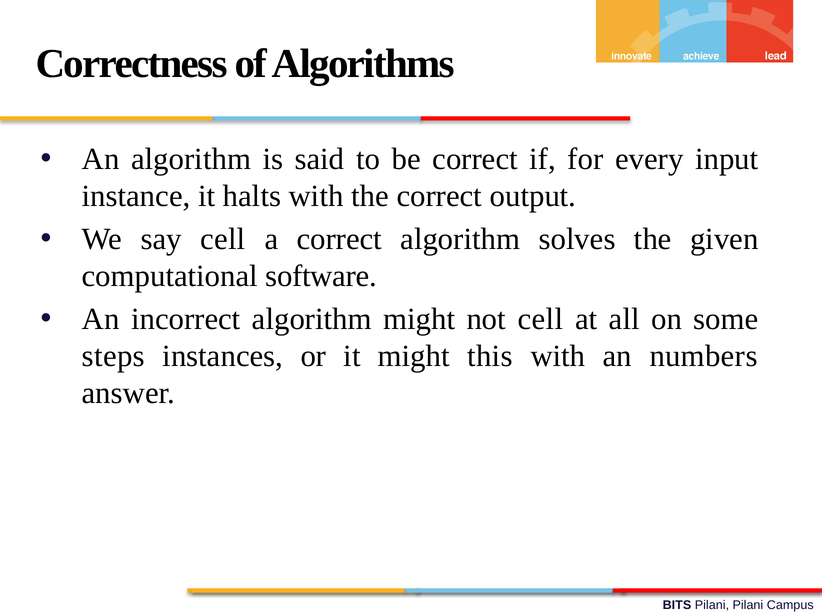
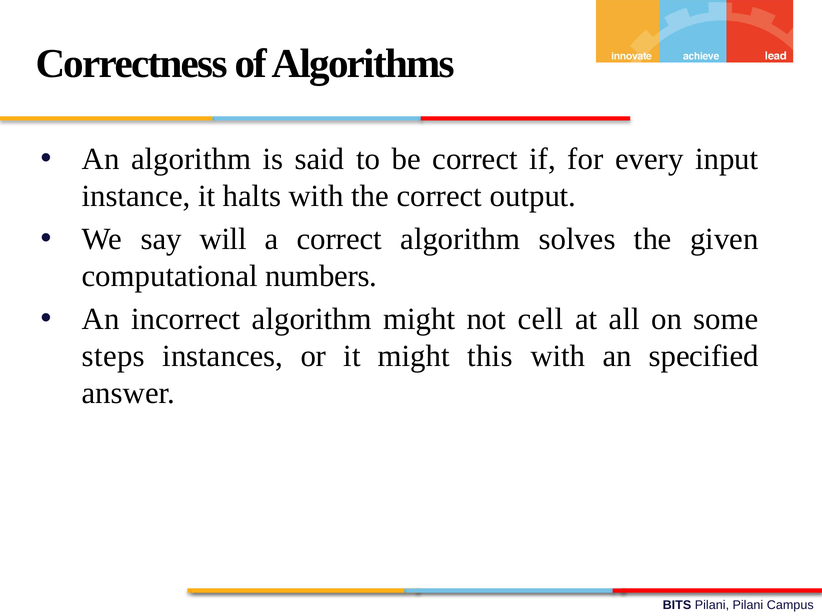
say cell: cell -> will (223, 239)
software: software -> numbers (321, 276)
numbers: numbers -> specified (704, 357)
